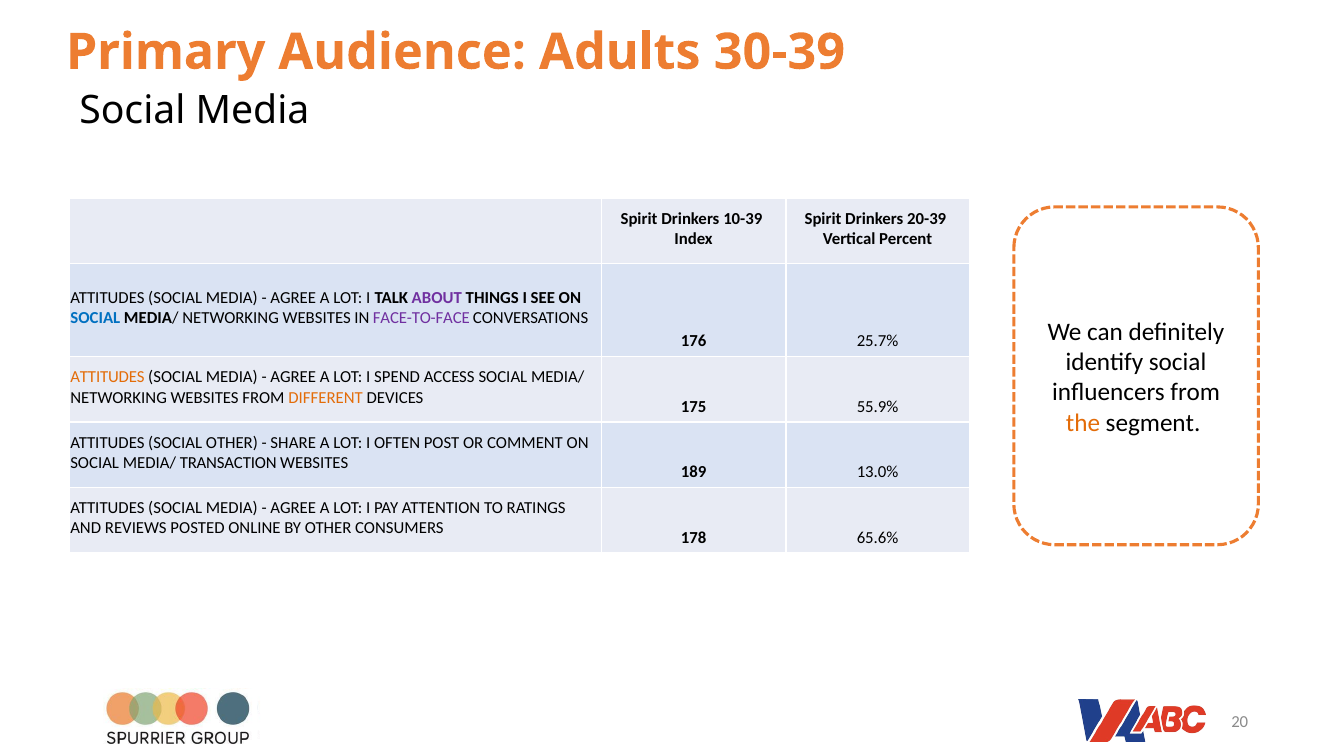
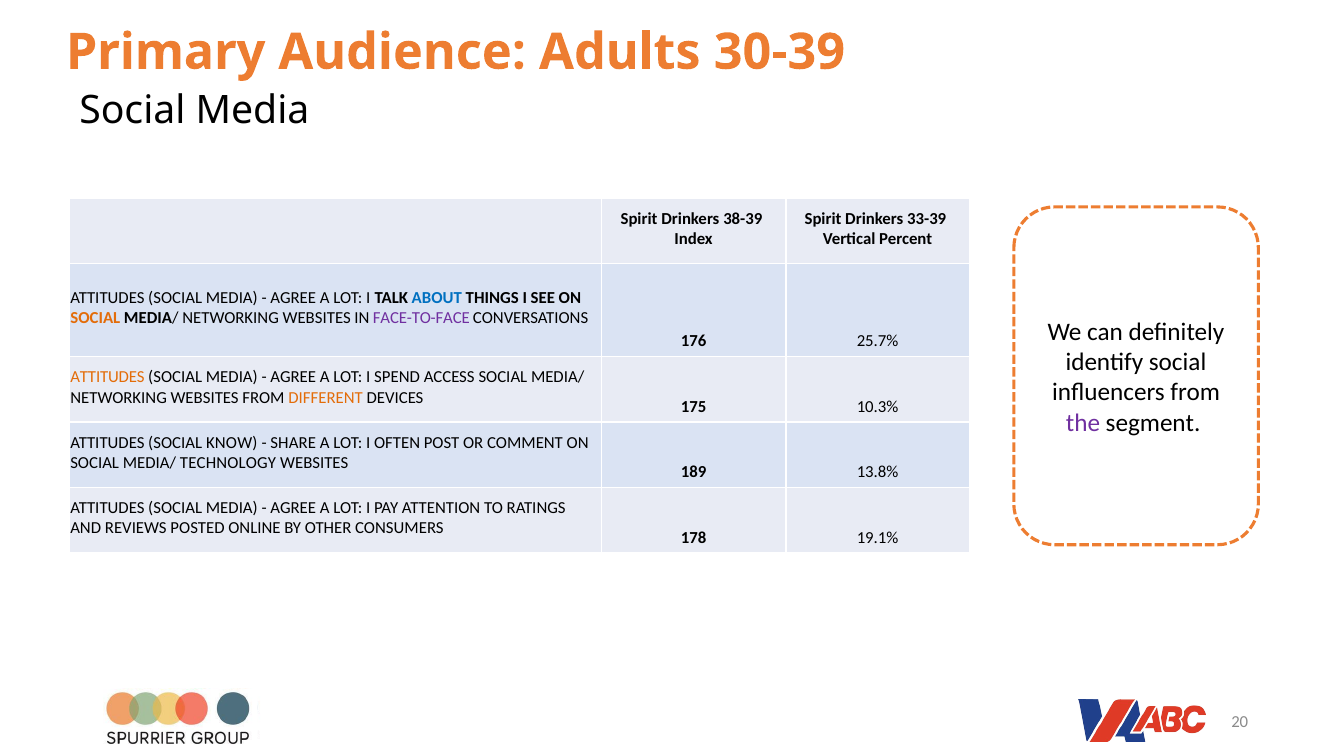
10-39: 10-39 -> 38-39 (743, 219)
20-39: 20-39 -> 33-39 (927, 219)
ABOUT colour: purple -> blue (437, 298)
SOCIAL colour: blue -> orange (95, 318)
55.9%: 55.9% -> 10.3% (878, 407)
the colour: orange -> purple (1083, 423)
SOCIAL OTHER: OTHER -> KNOW (232, 443)
TRANSACTION: TRANSACTION -> TECHNOLOGY (228, 463)
13.0%: 13.0% -> 13.8% (878, 472)
65.6%: 65.6% -> 19.1% (878, 538)
